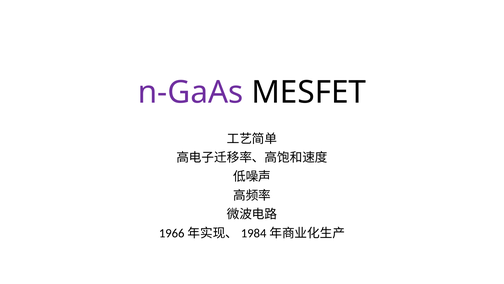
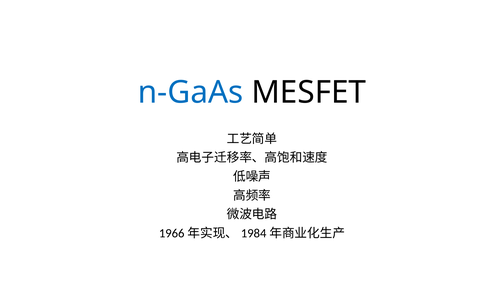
n-GaAs colour: purple -> blue (191, 92)
